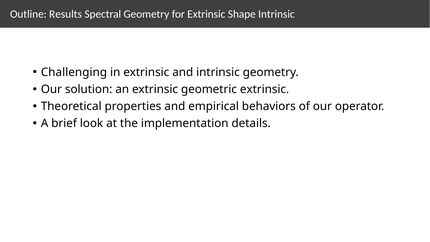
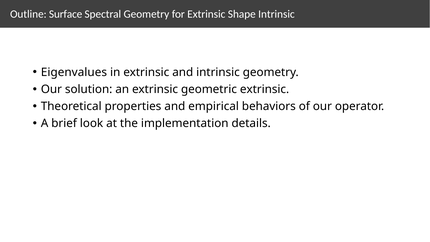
Results: Results -> Surface (66, 14)
Challenging: Challenging -> Eigenvalues (74, 72)
